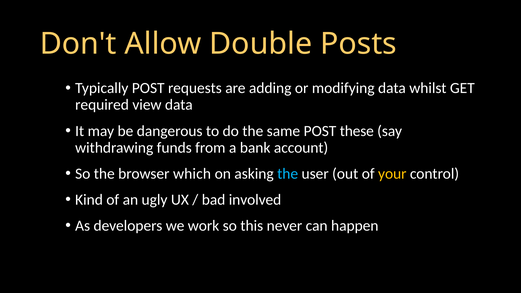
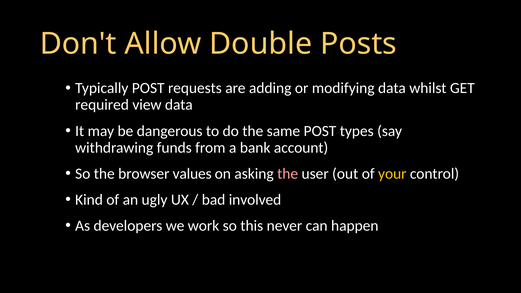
these: these -> types (357, 131)
which: which -> values (192, 174)
the colour: light blue -> pink (288, 174)
